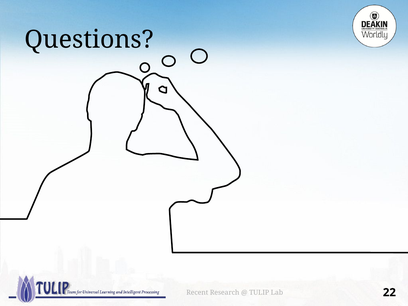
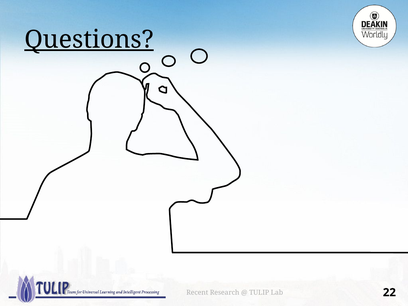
Questions underline: none -> present (89, 39)
